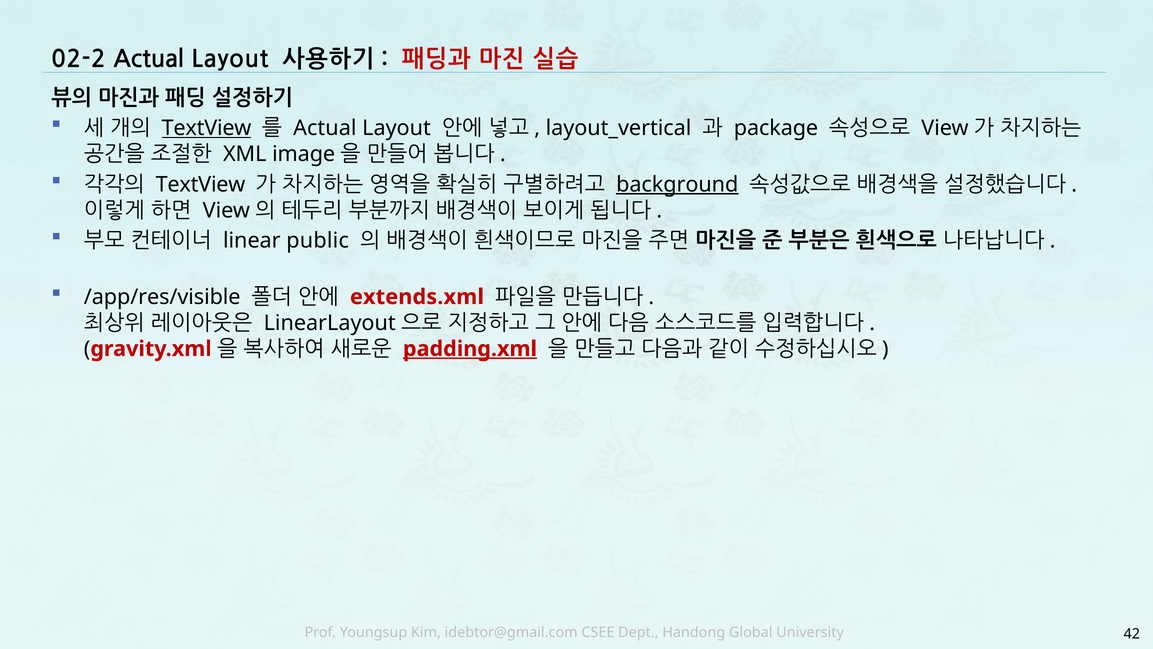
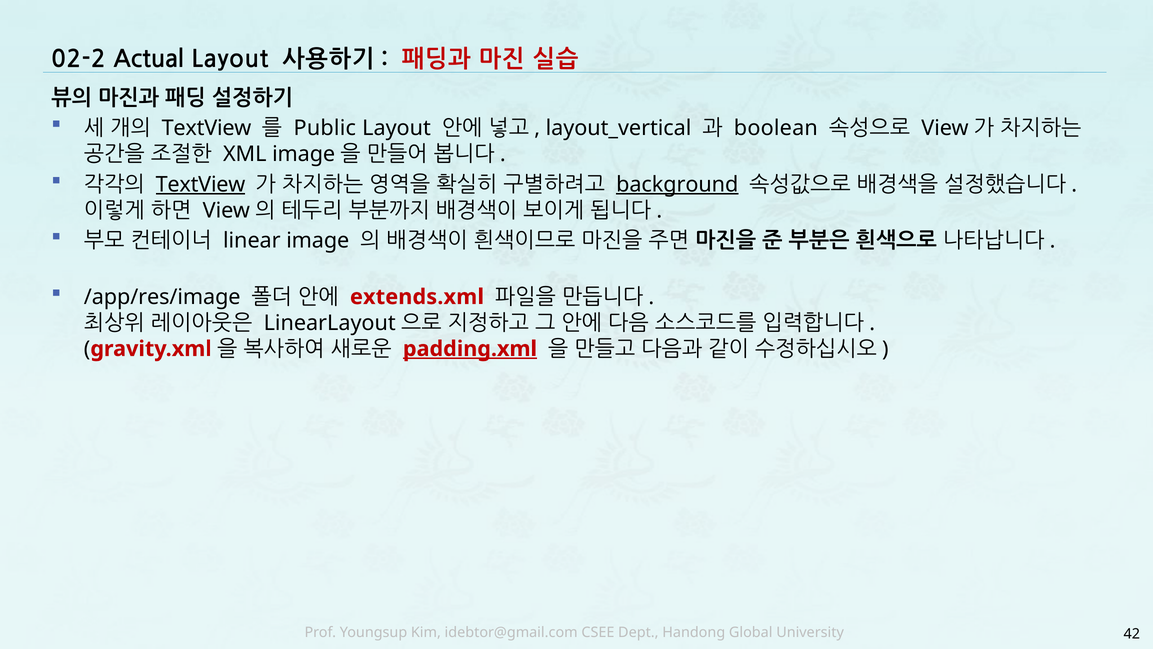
TextView underline: present -> none (207, 128)
Actual: Actual -> Public (325, 128)
package: package -> boolean (776, 128)
TextView underline: none -> present (200, 184)
linear public: public -> image (318, 241)
/app/res/visible: /app/res/visible -> /app/res/image (162, 297)
